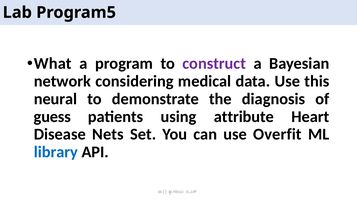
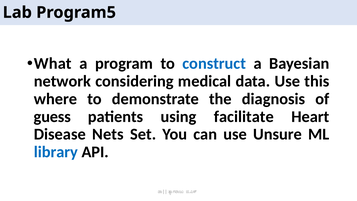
construct colour: purple -> blue (214, 64)
neural: neural -> where (55, 99)
attribute: attribute -> facilitate (244, 117)
Overfit: Overfit -> Unsure (277, 134)
